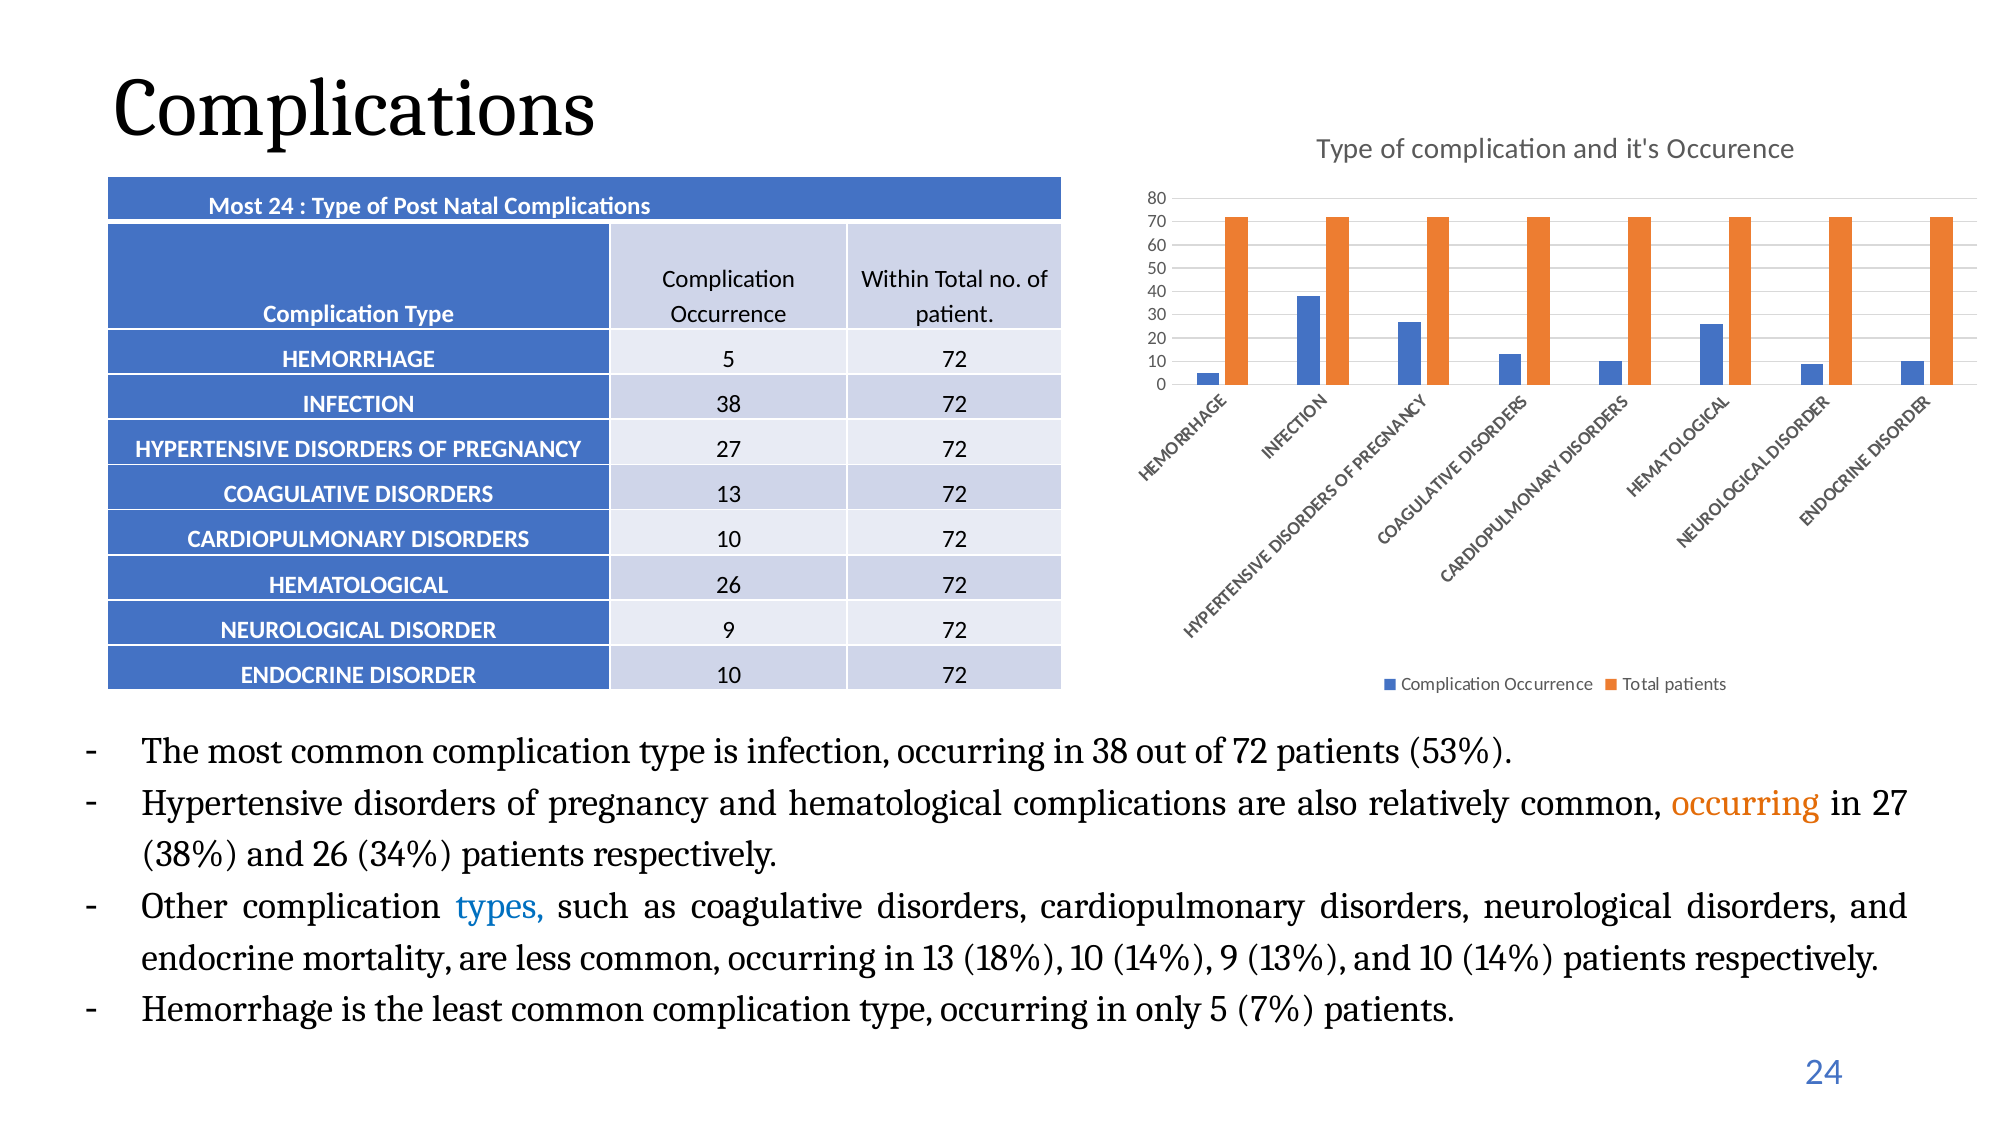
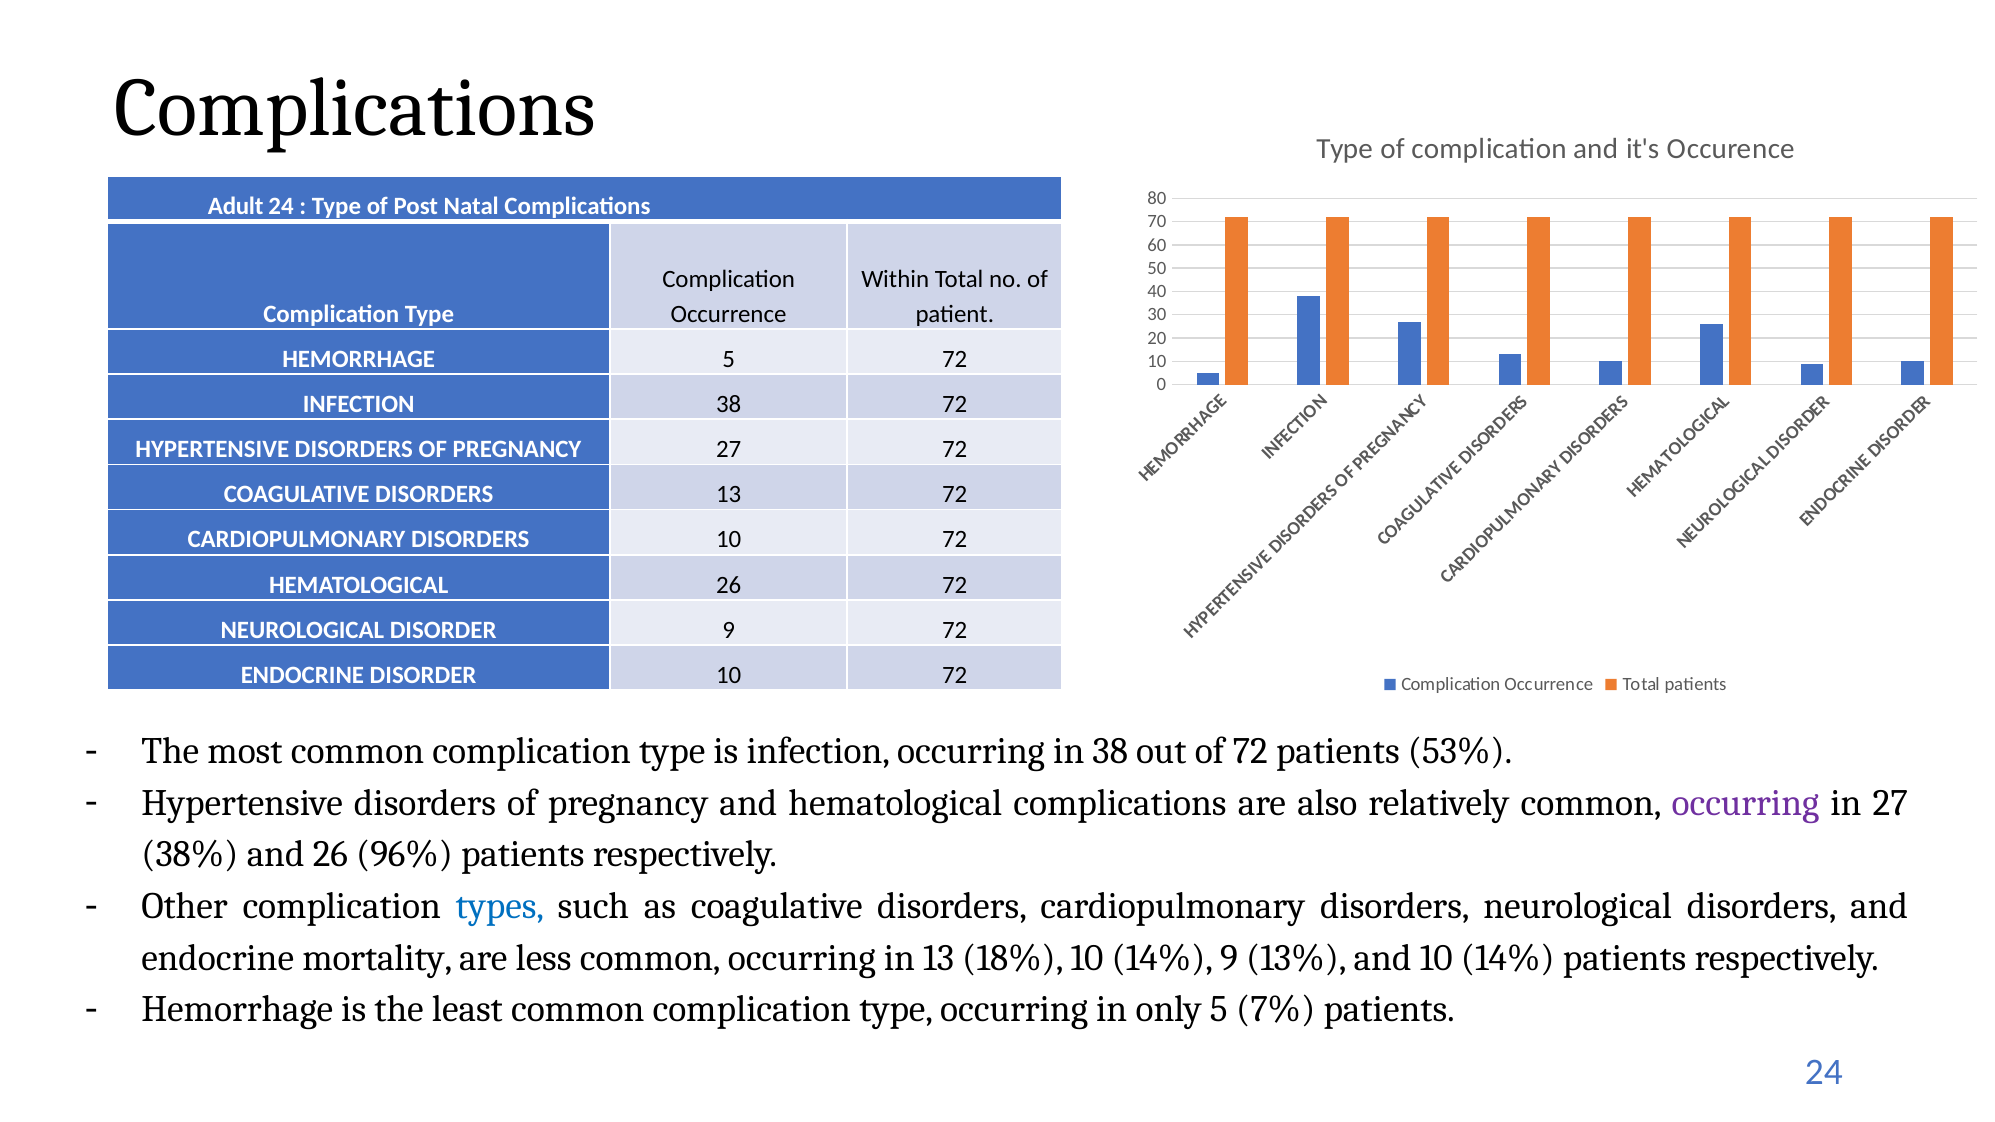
Most: Most -> Adult (236, 207)
occurring colour: orange -> purple (1745, 803)
34%: 34% -> 96% (404, 855)
